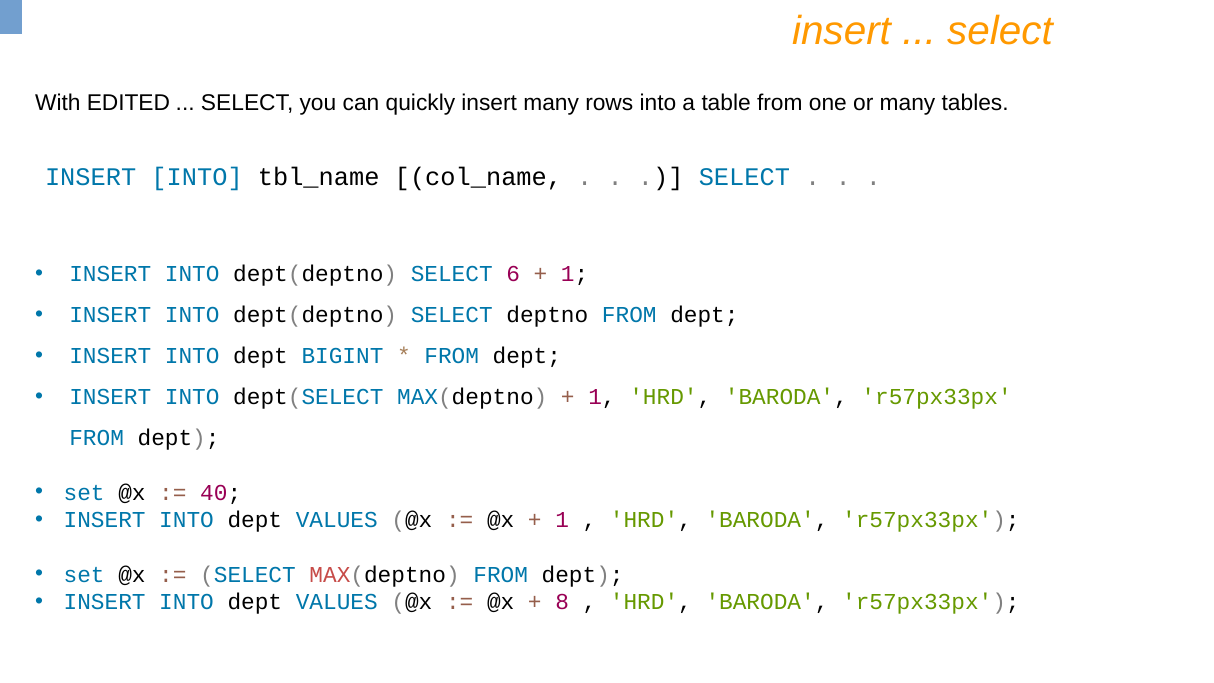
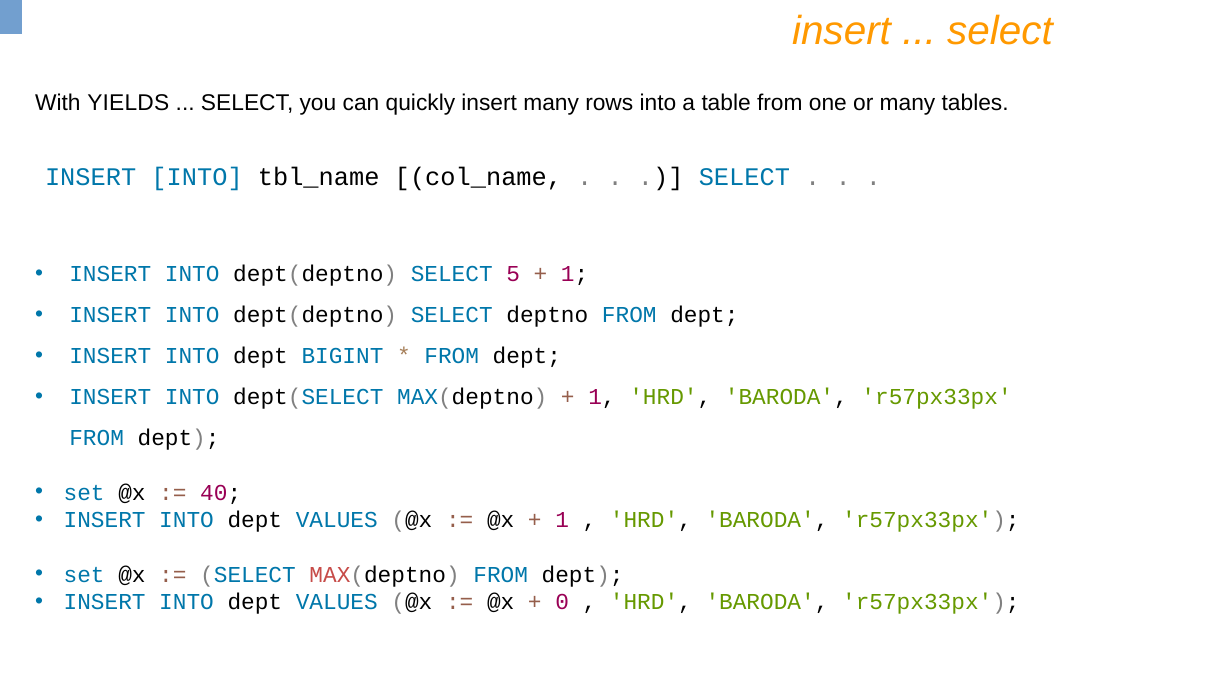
EDITED: EDITED -> YIELDS (128, 103)
6: 6 -> 5 (513, 274)
8: 8 -> 0 (562, 602)
